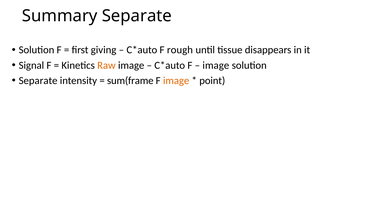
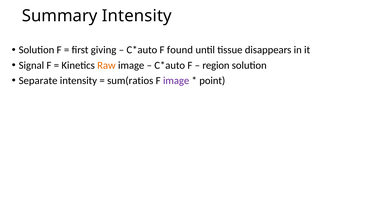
Summary Separate: Separate -> Intensity (137, 16)
rough: rough -> found (180, 50)
image: image -> region (216, 65)
sum(frame: sum(frame -> sum(ratios (130, 81)
image colour: orange -> purple (176, 81)
